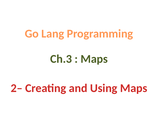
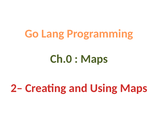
Ch.3: Ch.3 -> Ch.0 (61, 59)
